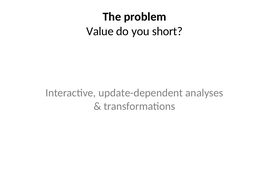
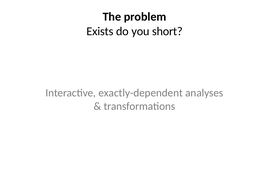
Value: Value -> Exists (100, 31)
update-dependent: update-dependent -> exactly-dependent (141, 93)
